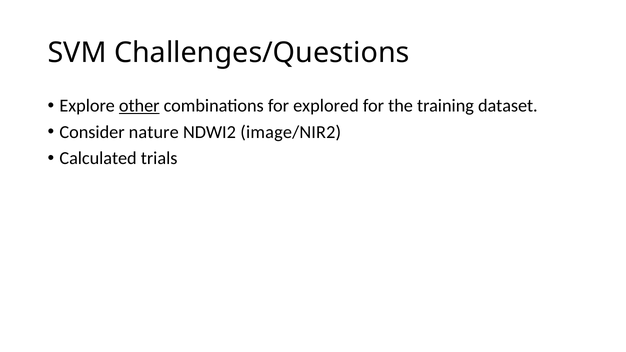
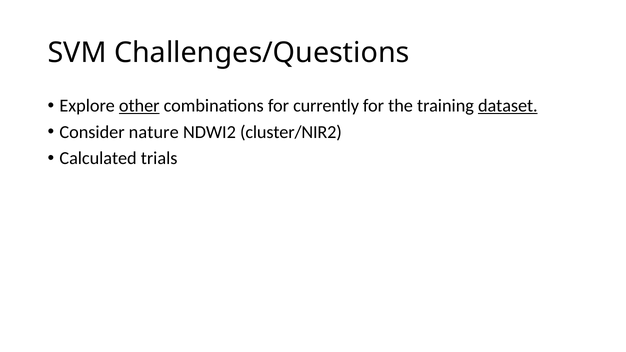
explored: explored -> currently (326, 106)
dataset underline: none -> present (508, 106)
image/NIR2: image/NIR2 -> cluster/NIR2 (291, 132)
